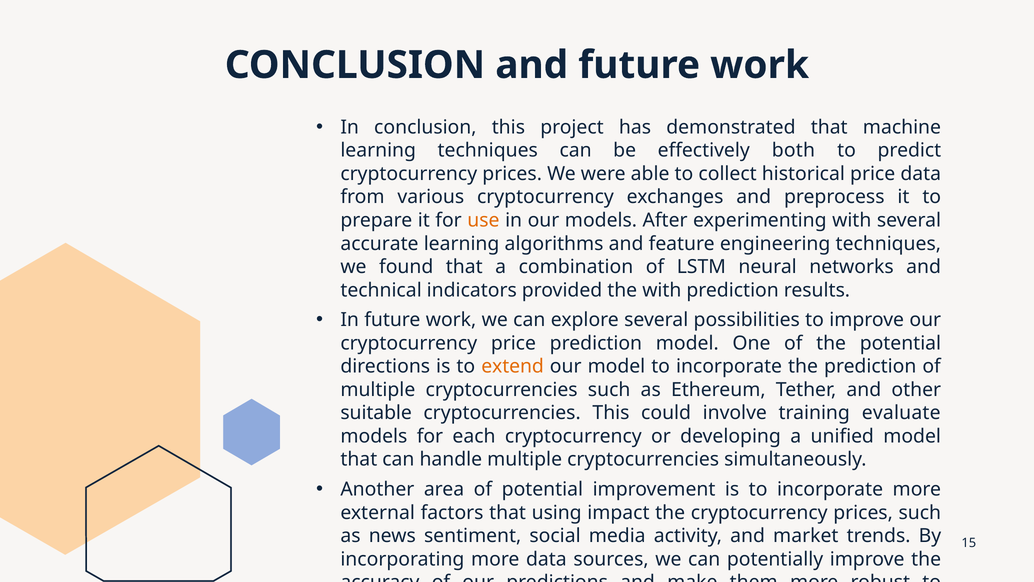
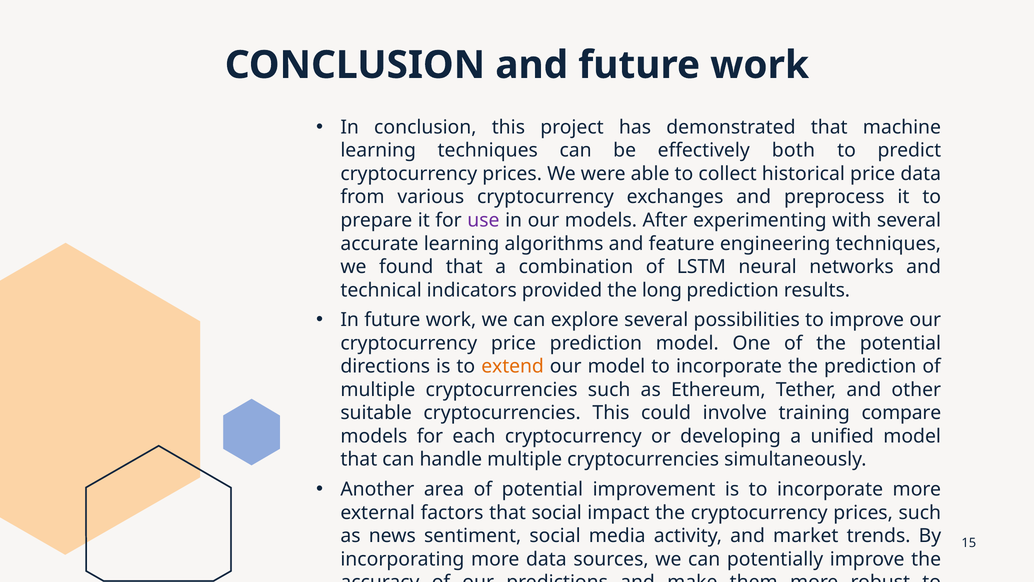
use colour: orange -> purple (483, 220)
the with: with -> long (662, 290)
evaluate: evaluate -> compare (901, 413)
that using: using -> social (557, 512)
